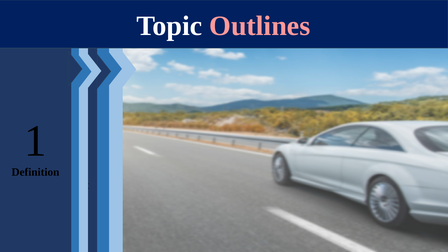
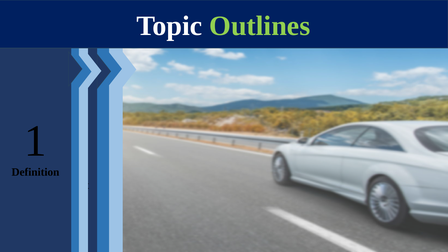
Outlines colour: pink -> light green (260, 26)
